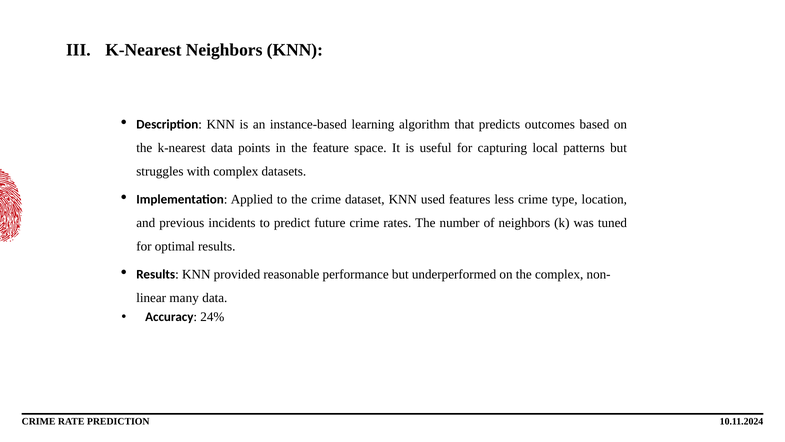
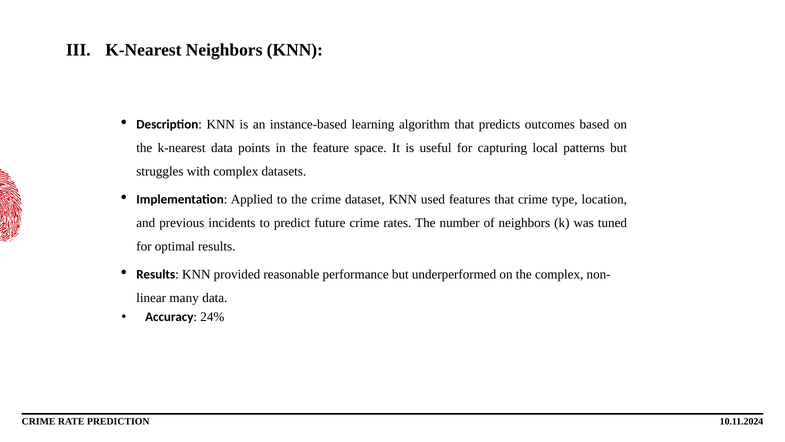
features less: less -> that (504, 199)
